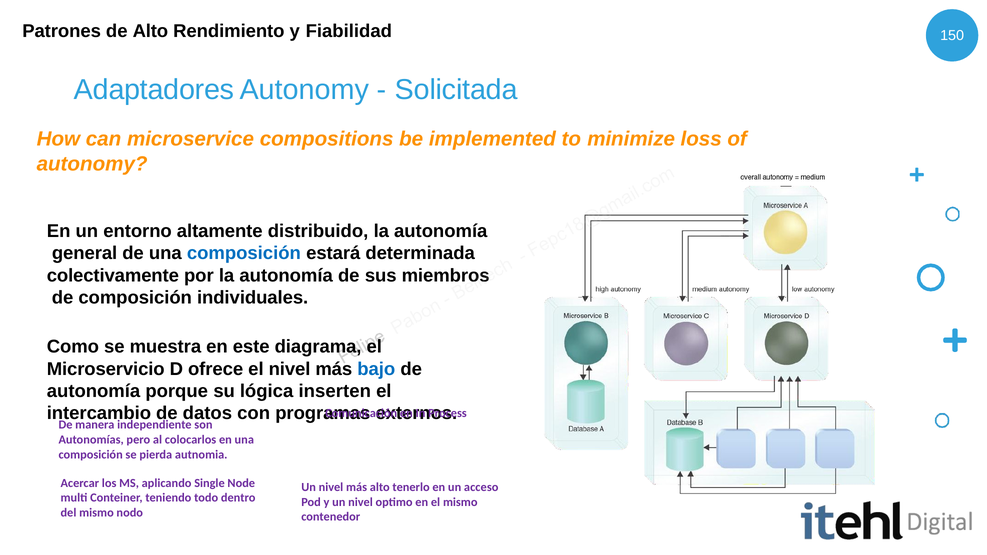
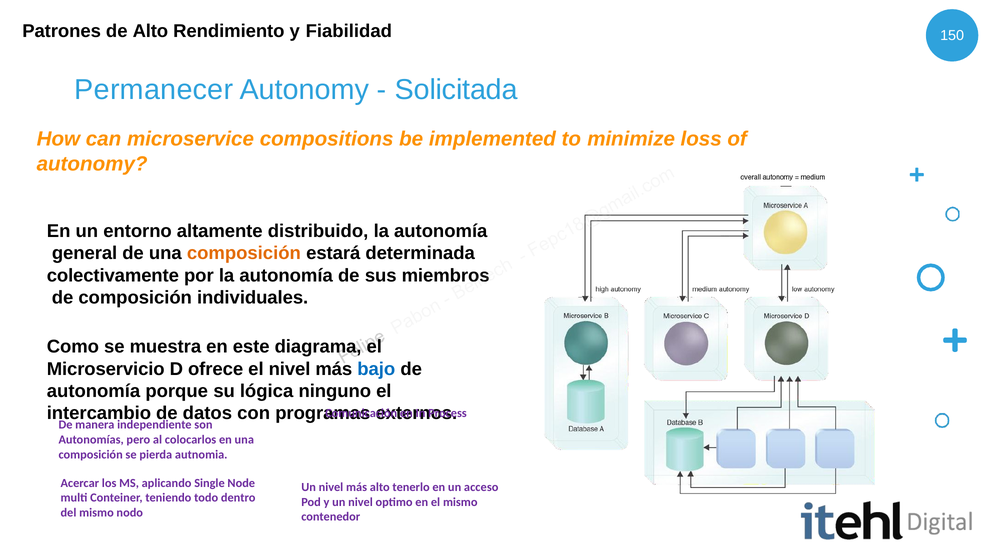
Adaptadores: Adaptadores -> Permanecer (154, 90)
composición colour: blue -> orange (244, 253)
inserten: inserten -> ninguno (335, 391)
